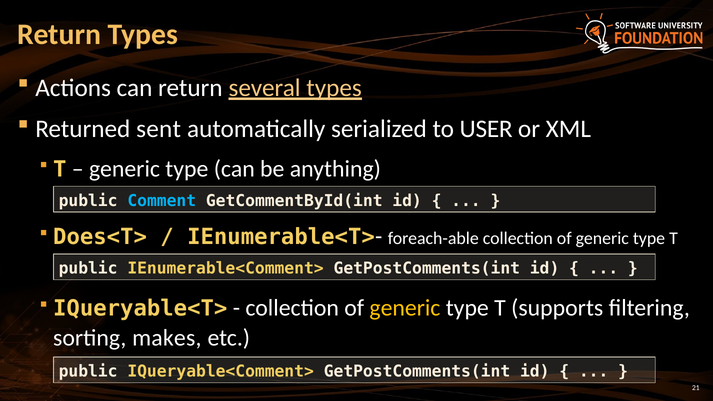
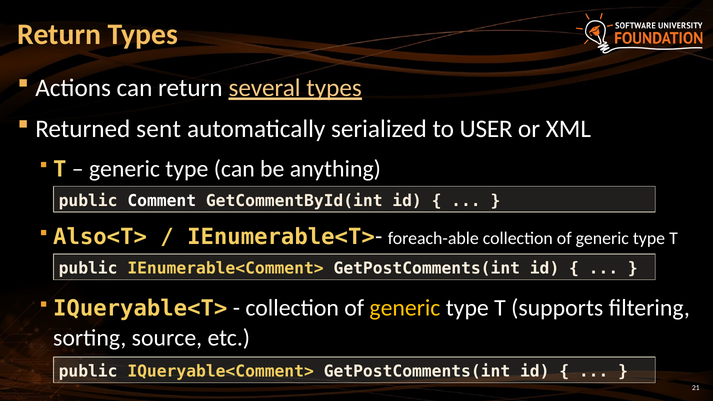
Comment colour: light blue -> white (162, 201)
Does<T>: Does<T> -> Also<T> (100, 237)
makes: makes -> source (167, 338)
